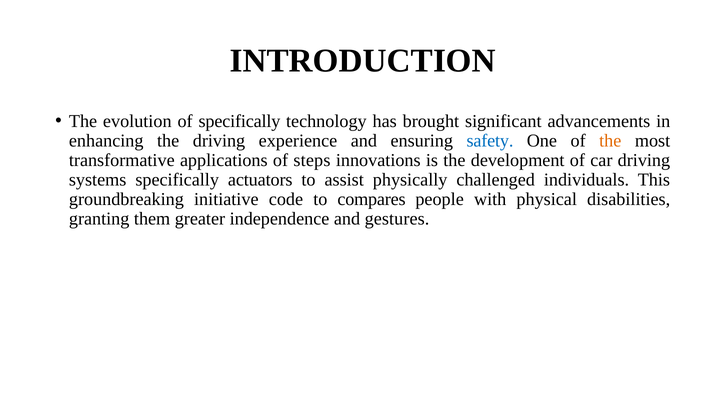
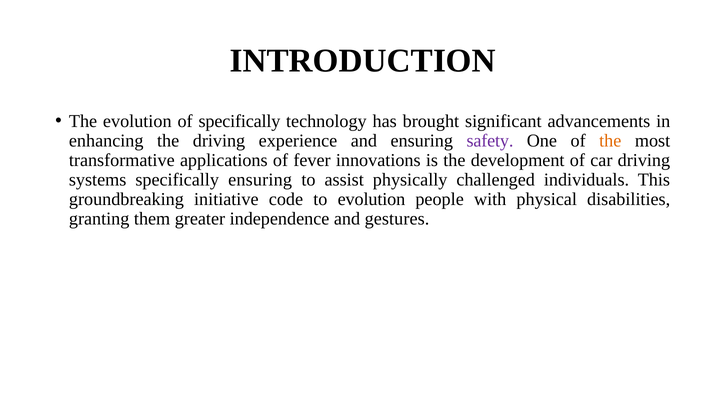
safety colour: blue -> purple (490, 141)
steps: steps -> fever (312, 160)
specifically actuators: actuators -> ensuring (260, 180)
to compares: compares -> evolution (371, 200)
